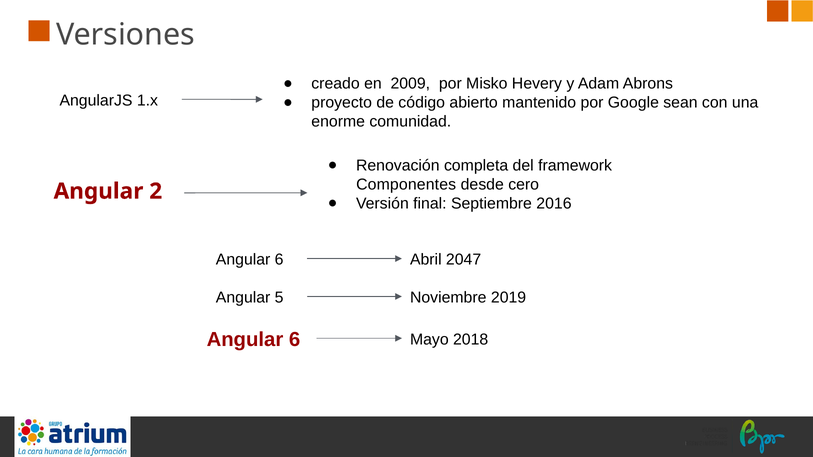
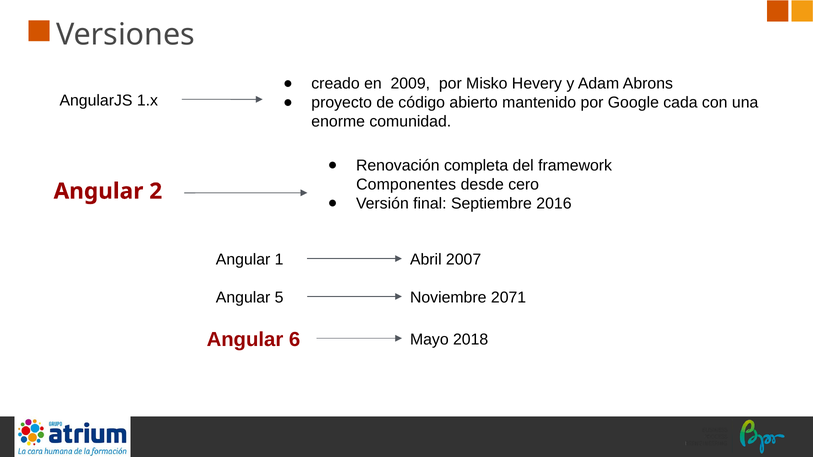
sean: sean -> cada (680, 103)
6: 6 -> 1 (279, 260)
2047: 2047 -> 2007 (464, 260)
2019: 2019 -> 2071 (509, 298)
